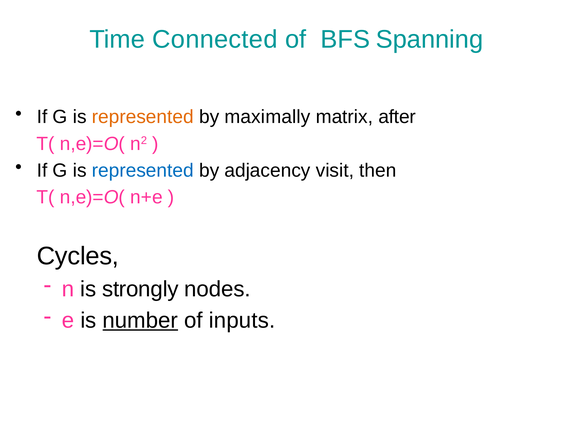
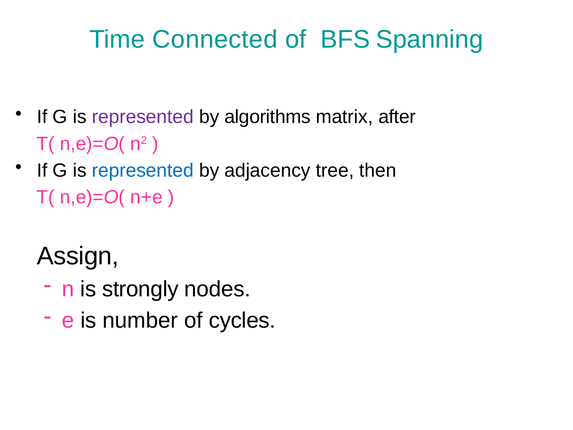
represented colour: orange -> purple (143, 117)
maximally: maximally -> algorithms (268, 117)
visit: visit -> tree (335, 170)
Cycles: Cycles -> Assign (78, 256)
number underline: present -> none (140, 320)
inputs: inputs -> cycles (242, 320)
